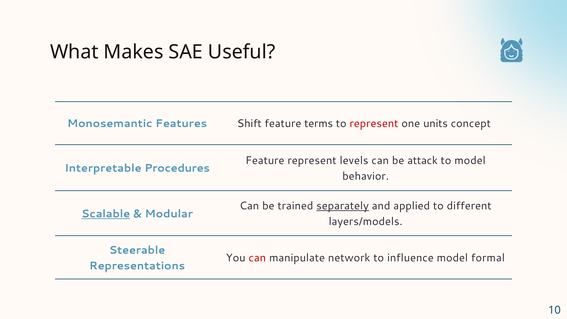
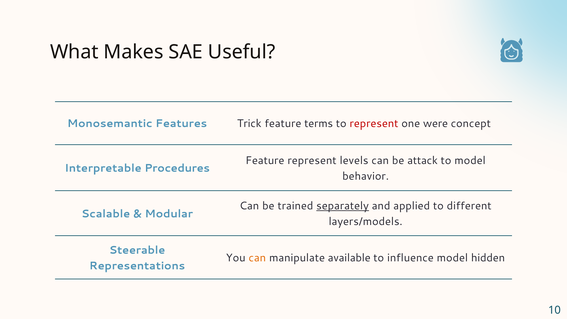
Shift: Shift -> Trick (249, 124)
units: units -> were (436, 124)
Scalable underline: present -> none (106, 214)
can colour: red -> orange (257, 258)
network: network -> available (349, 258)
formal: formal -> hidden (488, 258)
